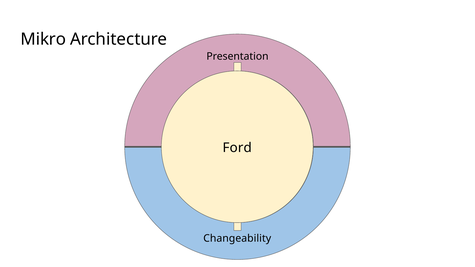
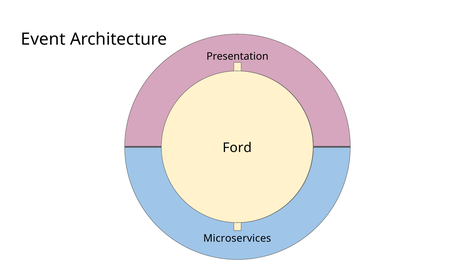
Mikro: Mikro -> Event (43, 39)
Changeability: Changeability -> Microservices (237, 238)
